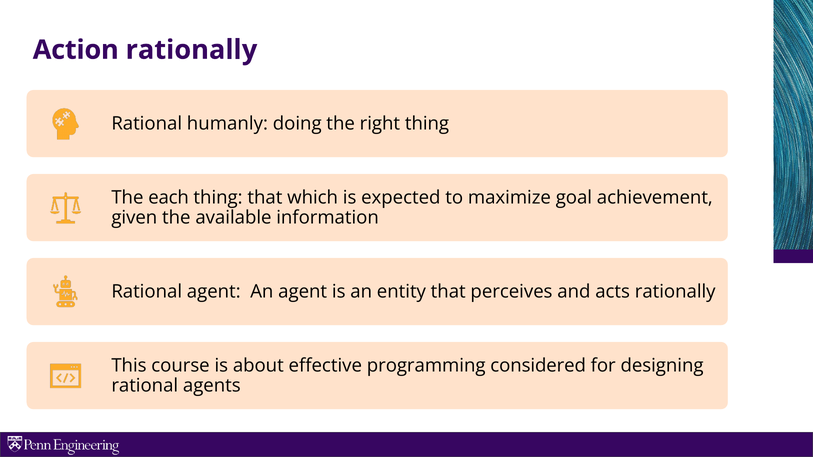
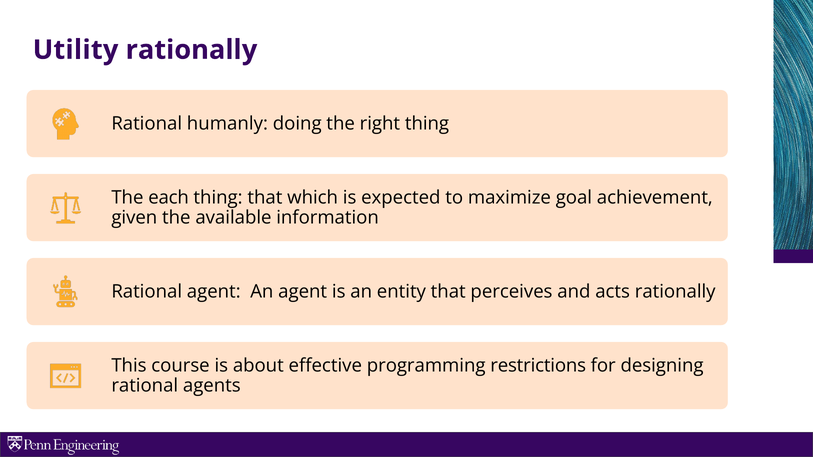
Action: Action -> Utility (76, 50)
considered: considered -> restrictions (538, 366)
